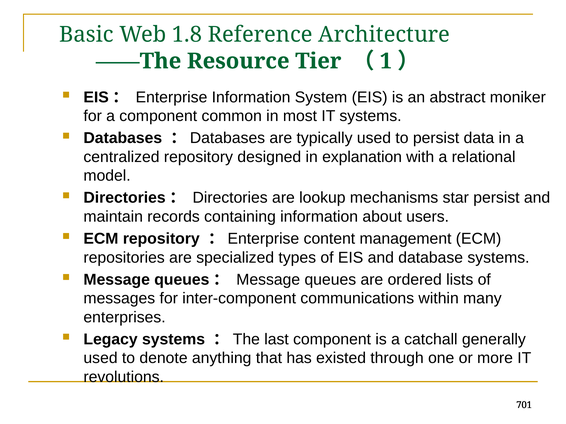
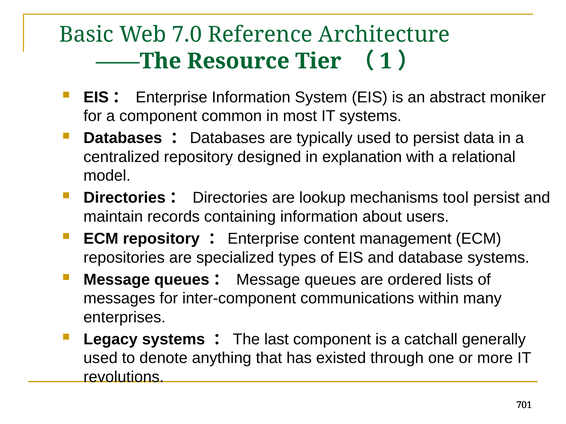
1.8: 1.8 -> 7.0 (187, 35)
star: star -> tool (456, 198)
